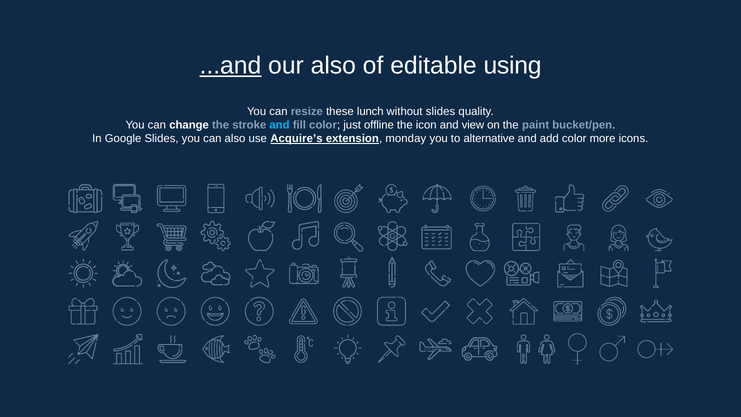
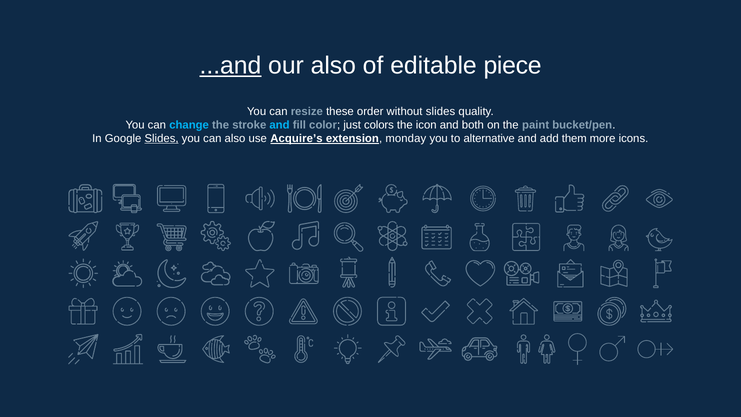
using: using -> piece (513, 65)
lunch: lunch -> order (370, 111)
change colour: white -> light blue (189, 125)
offline: offline -> colors (379, 125)
view: view -> both (473, 125)
Slides underline: none -> present (162, 138)
add color: color -> them (574, 138)
